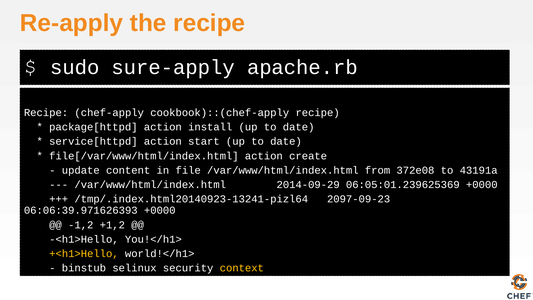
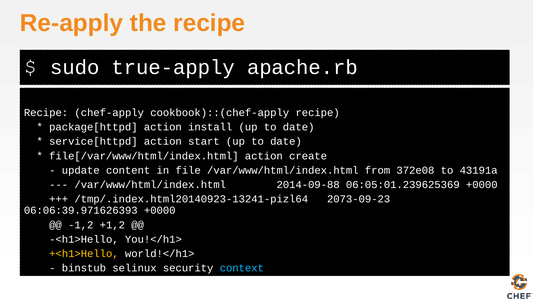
sure-apply: sure-apply -> true-apply (173, 67)
2014-09-29: 2014-09-29 -> 2014-09-88 (308, 185)
2097-09-23: 2097-09-23 -> 2073-09-23 (359, 199)
context colour: yellow -> light blue (242, 268)
